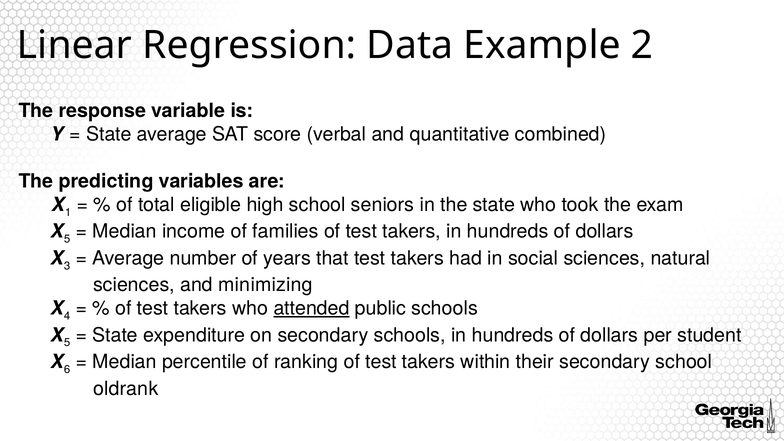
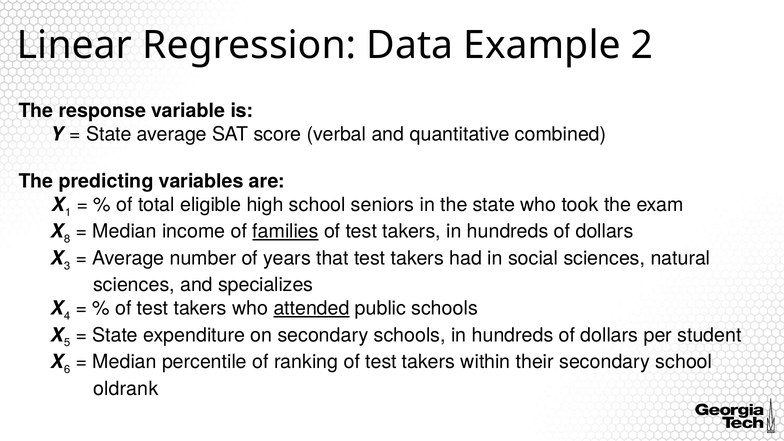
5: 5 -> 8 (67, 239)
families underline: none -> present (286, 231)
minimizing: minimizing -> specializes (266, 285)
